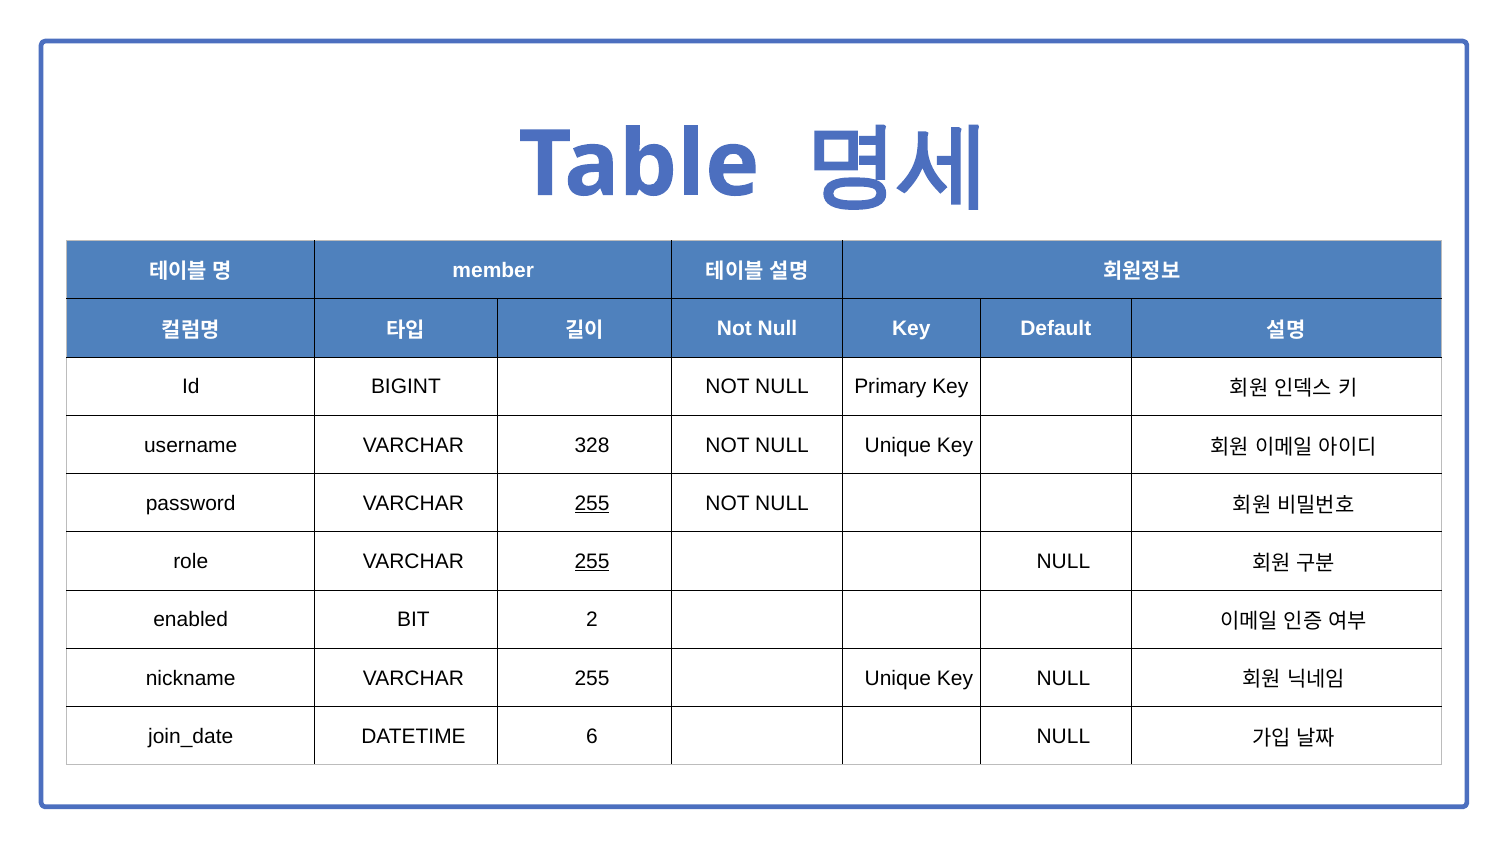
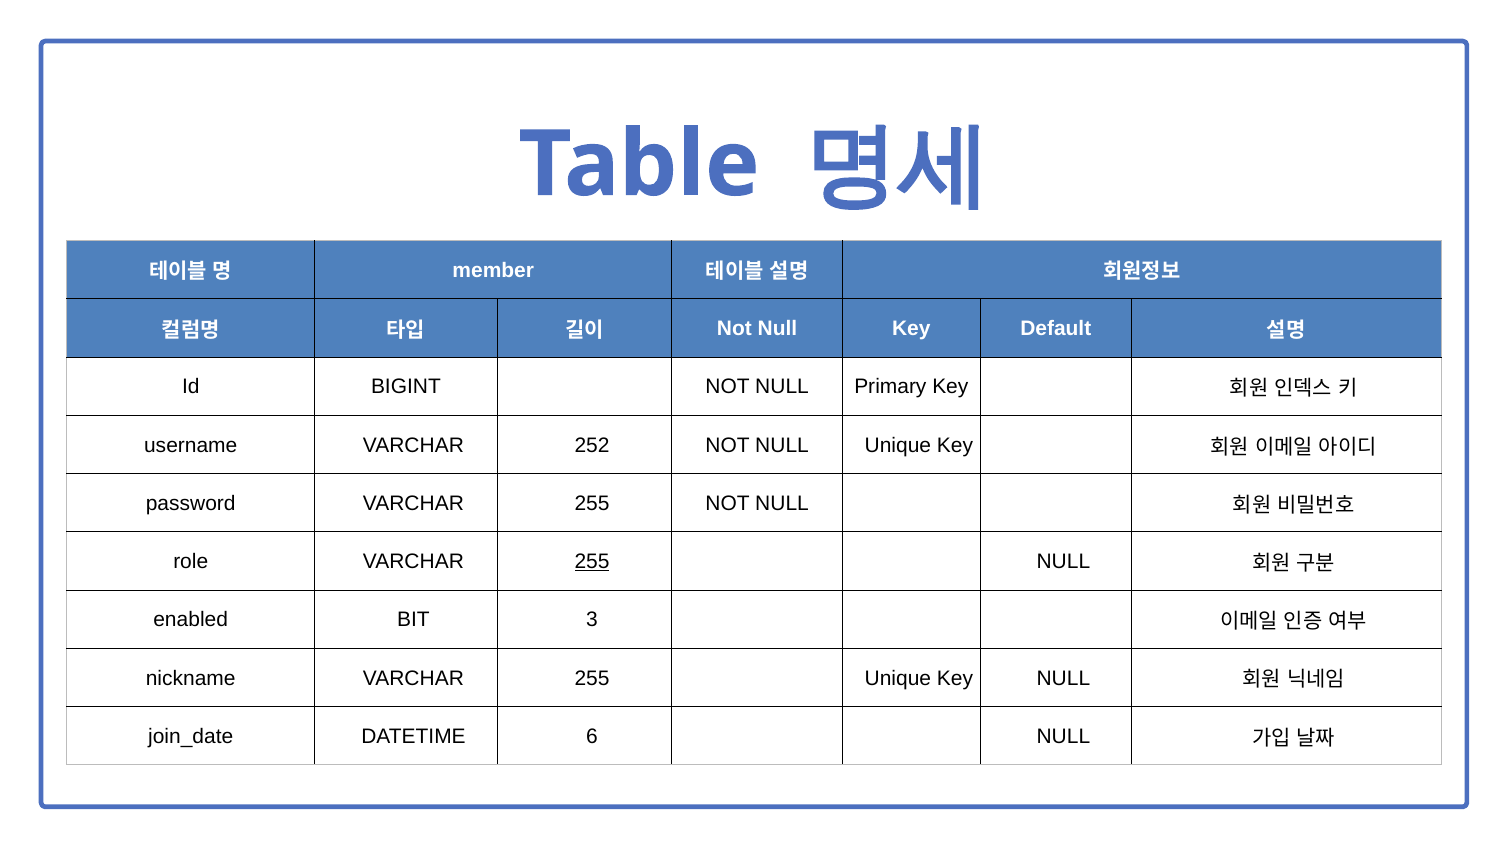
328: 328 -> 252 (592, 445)
255 underline: present -> none (592, 504)
2: 2 -> 3 (592, 620)
